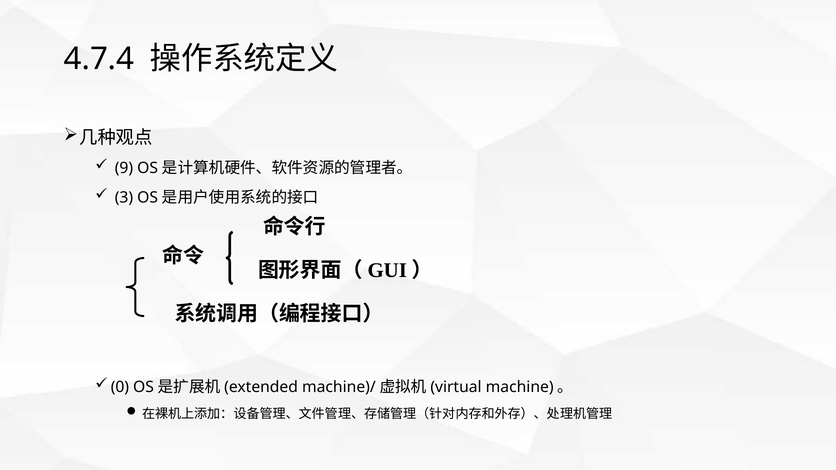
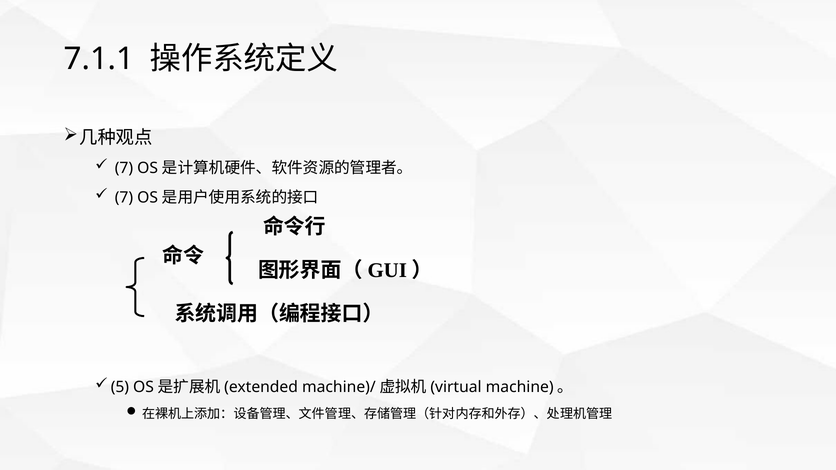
4.7.4: 4.7.4 -> 7.1.1 (99, 59)
9: 9 -> 7 (124, 168)
3: 3 -> 7 (124, 198)
0: 0 -> 5 (120, 387)
